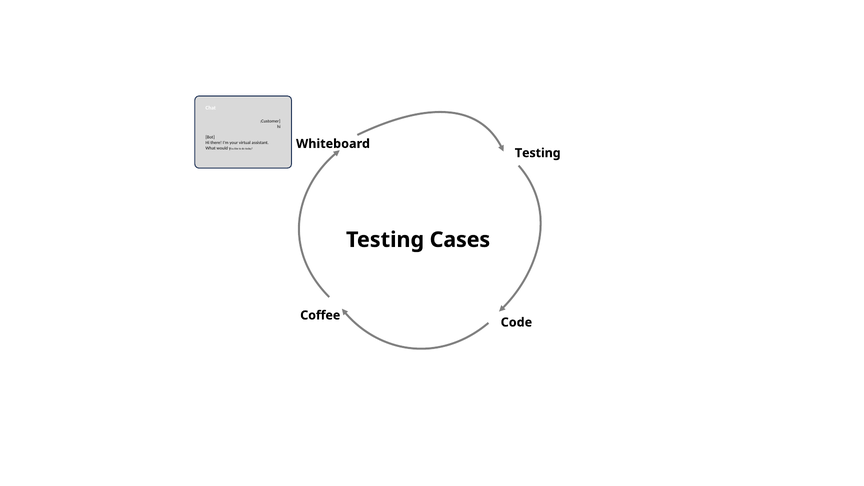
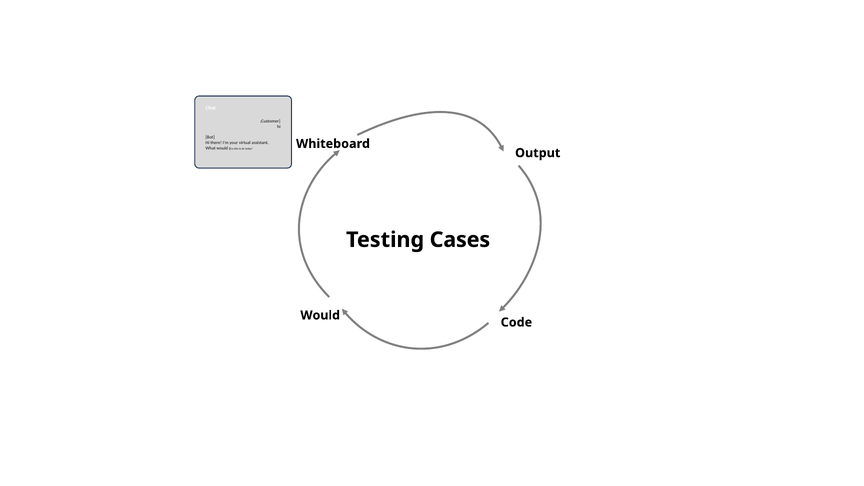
Testing: Testing -> Output (538, 153)
Coffee: Coffee -> Would (320, 315)
